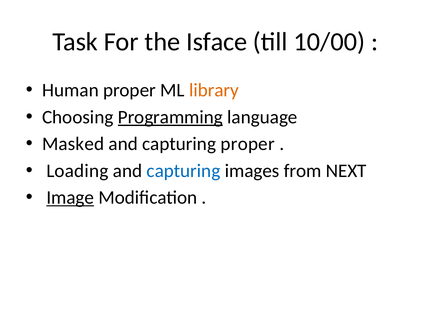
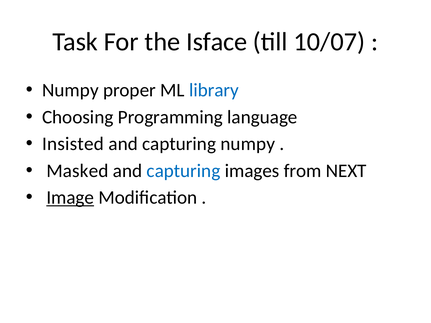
10/00: 10/00 -> 10/07 (329, 42)
Human: Human -> Numpy (70, 90)
library colour: orange -> blue (214, 90)
Programming underline: present -> none (170, 117)
Masked: Masked -> Insisted (73, 144)
capturing proper: proper -> numpy (248, 144)
Loading: Loading -> Masked (77, 171)
